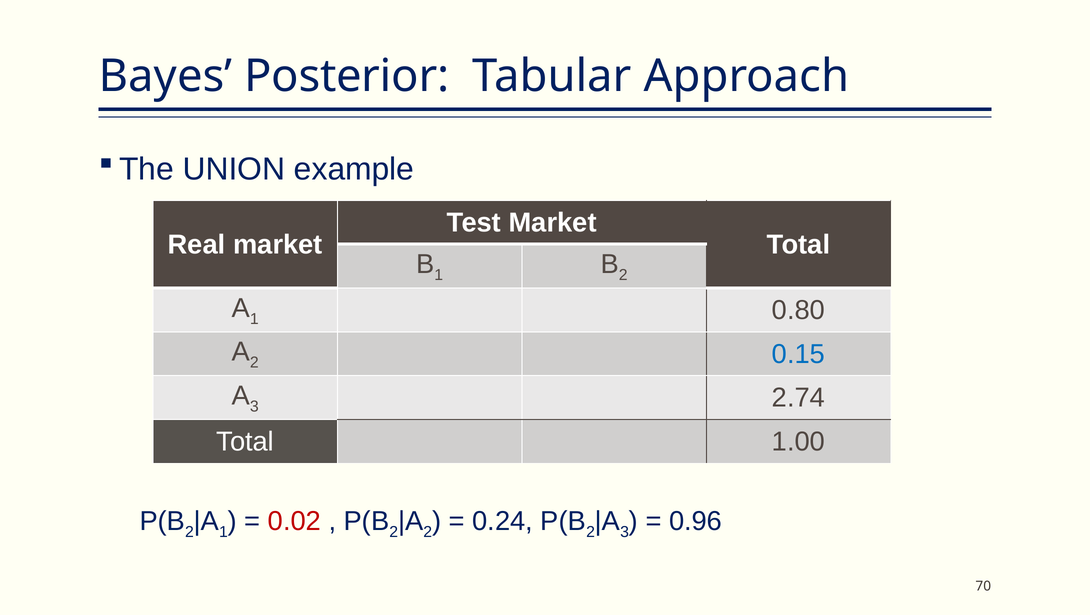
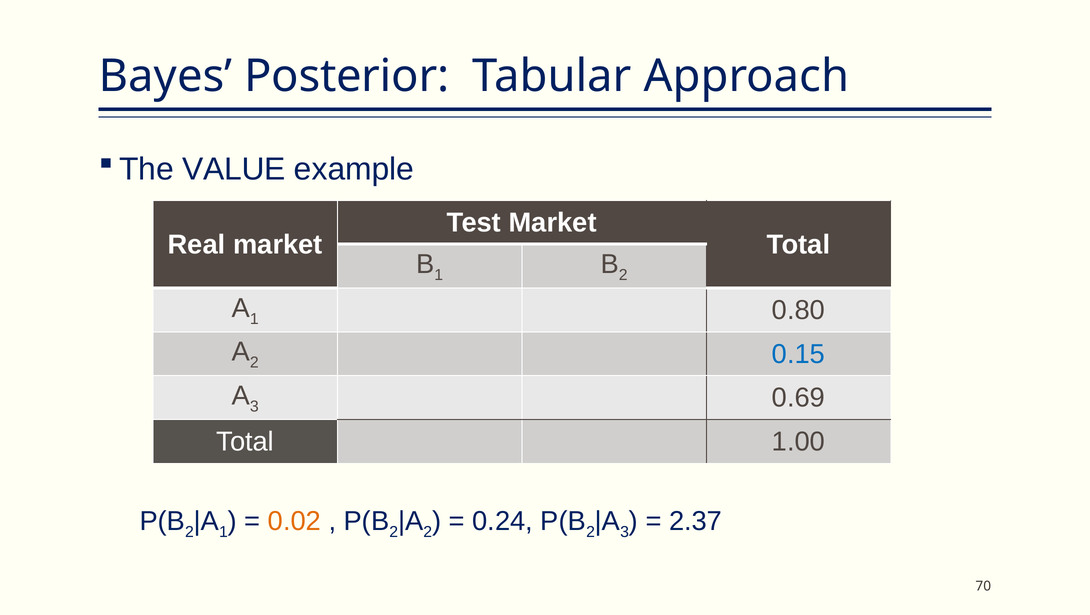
UNION: UNION -> VALUE (234, 169)
2.74: 2.74 -> 0.69 (799, 398)
0.02 colour: red -> orange (294, 521)
0.96: 0.96 -> 2.37 (696, 521)
